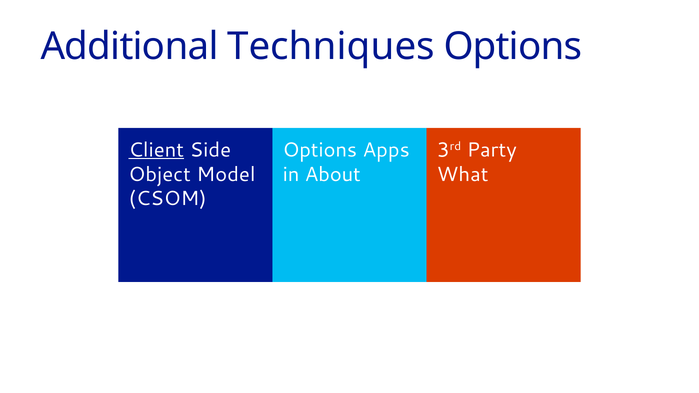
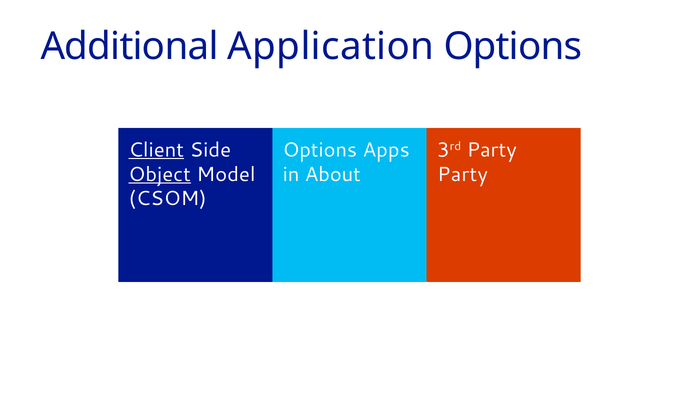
Techniques: Techniques -> Application (331, 47)
Object underline: none -> present (160, 174)
What: What -> Party (463, 174)
